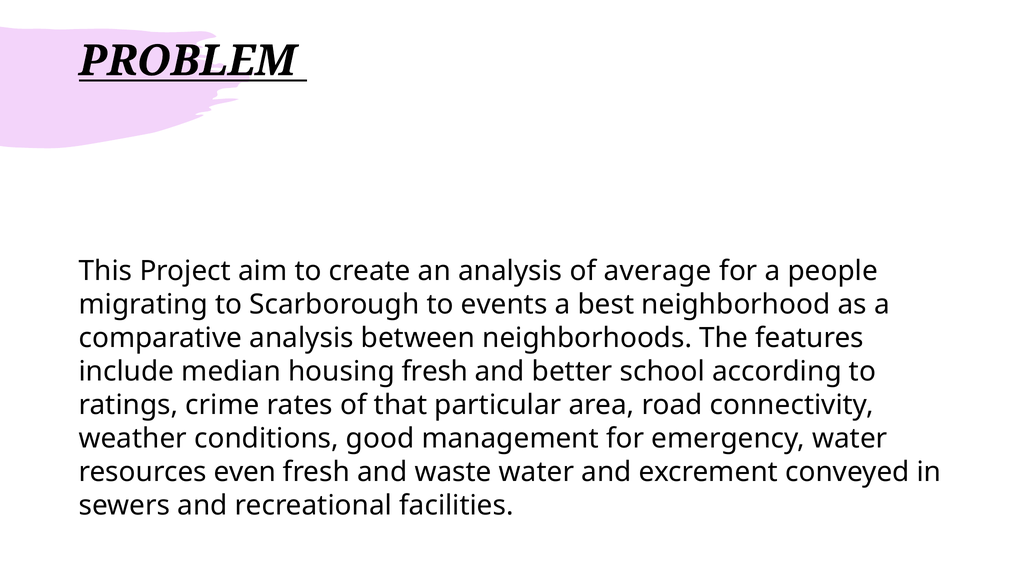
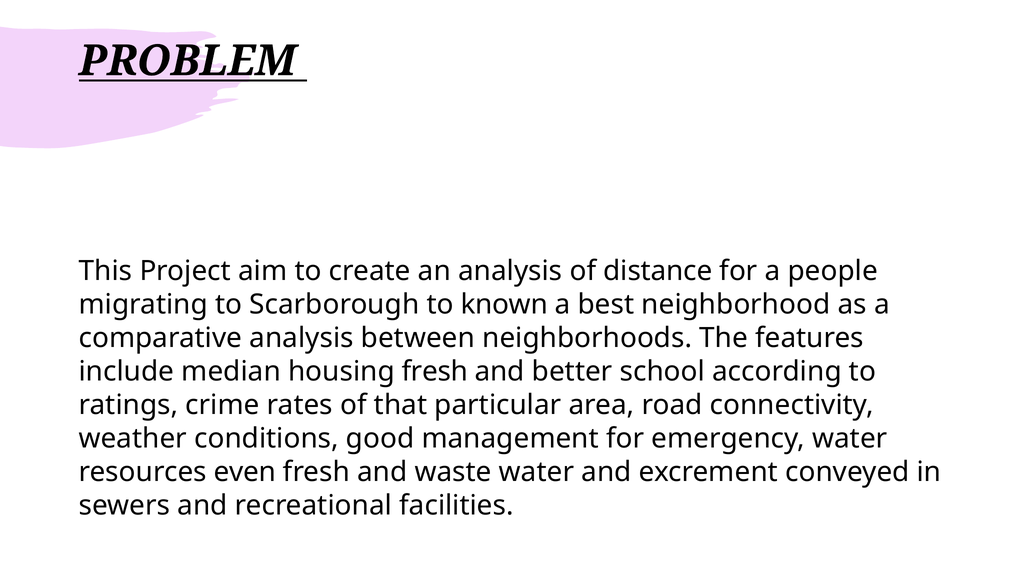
average: average -> distance (658, 271)
events: events -> known (504, 304)
